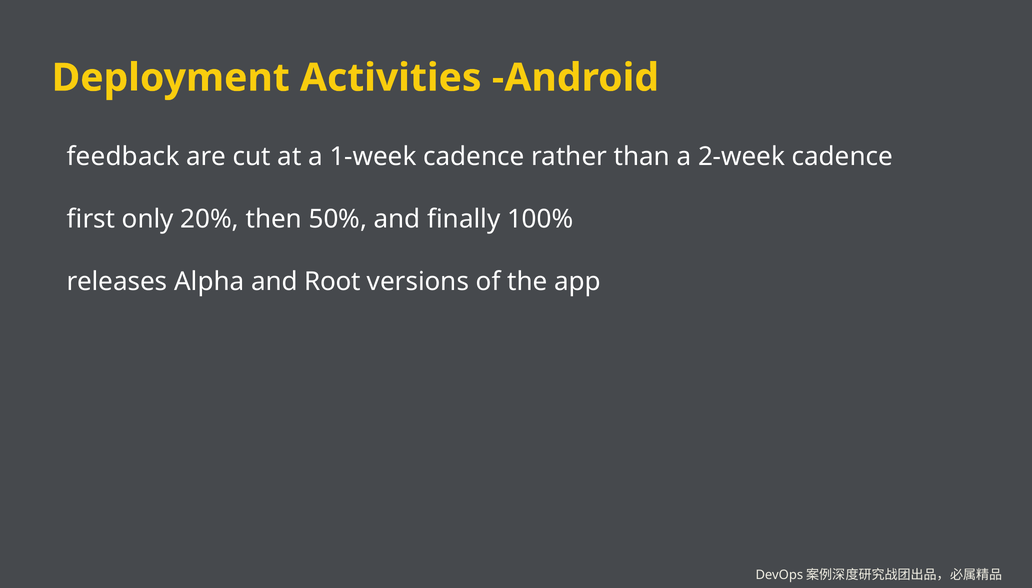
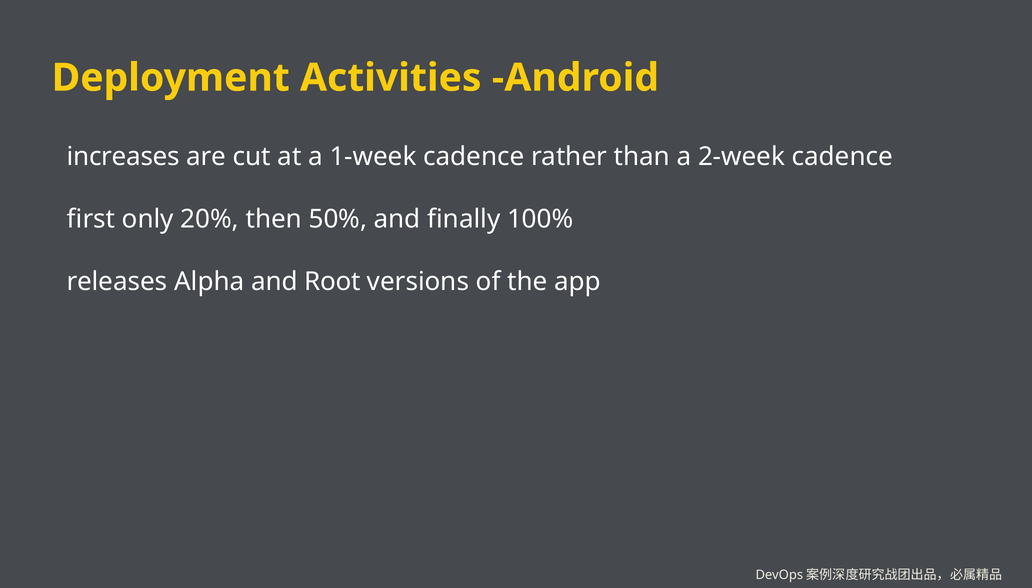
feedback: feedback -> increases (123, 157)
